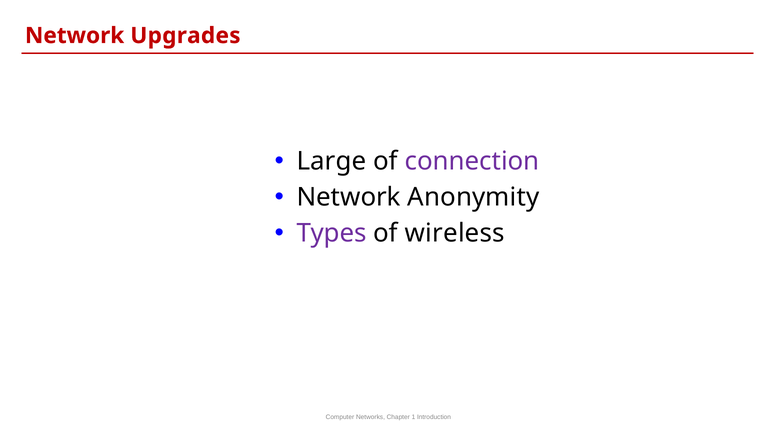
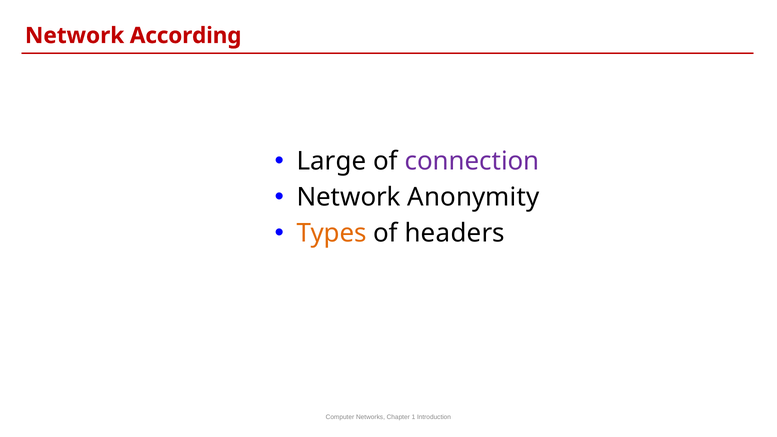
Upgrades: Upgrades -> According (186, 36)
Types colour: purple -> orange (332, 233)
wireless: wireless -> headers (455, 233)
